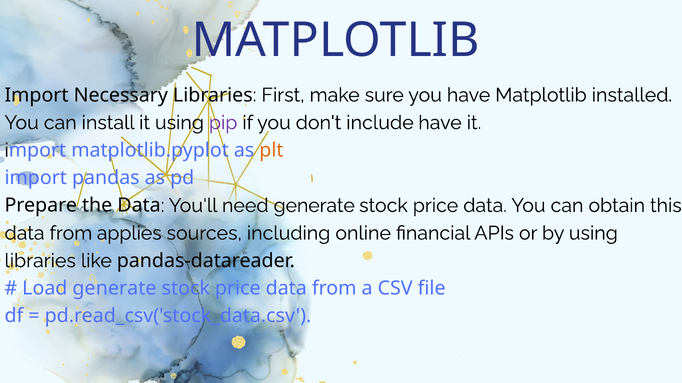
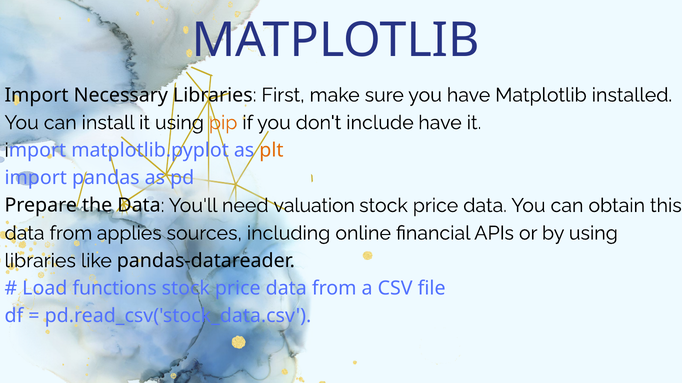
pip colour: purple -> orange (223, 123)
need generate: generate -> valuation (314, 206)
Load generate: generate -> functions (115, 289)
